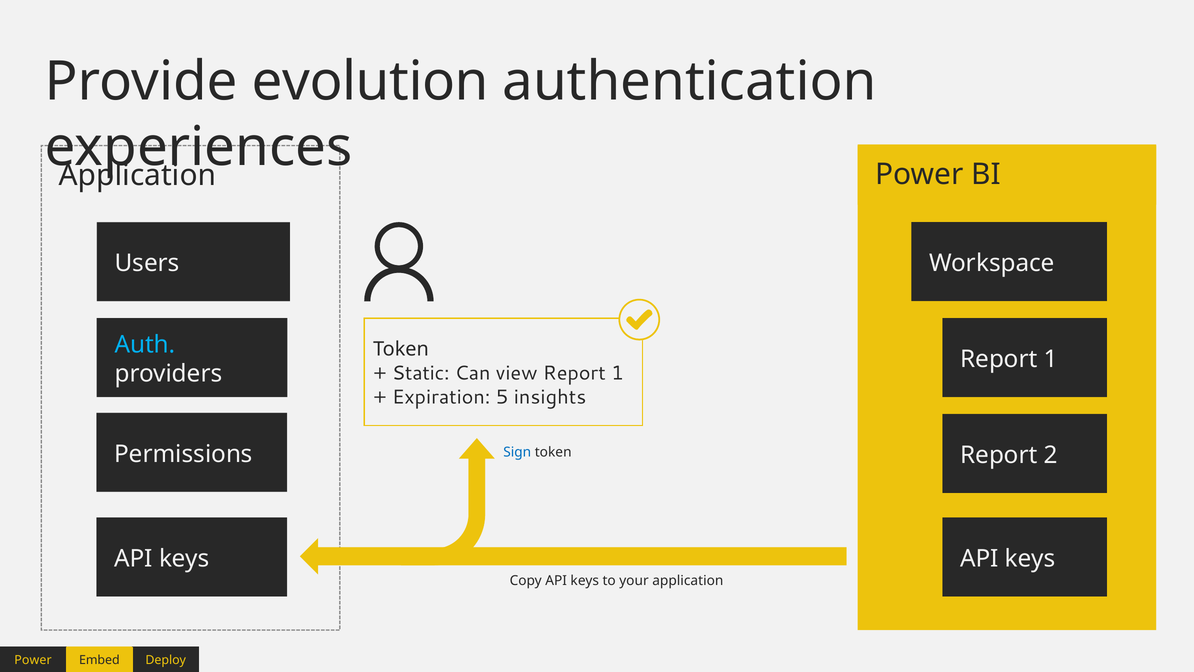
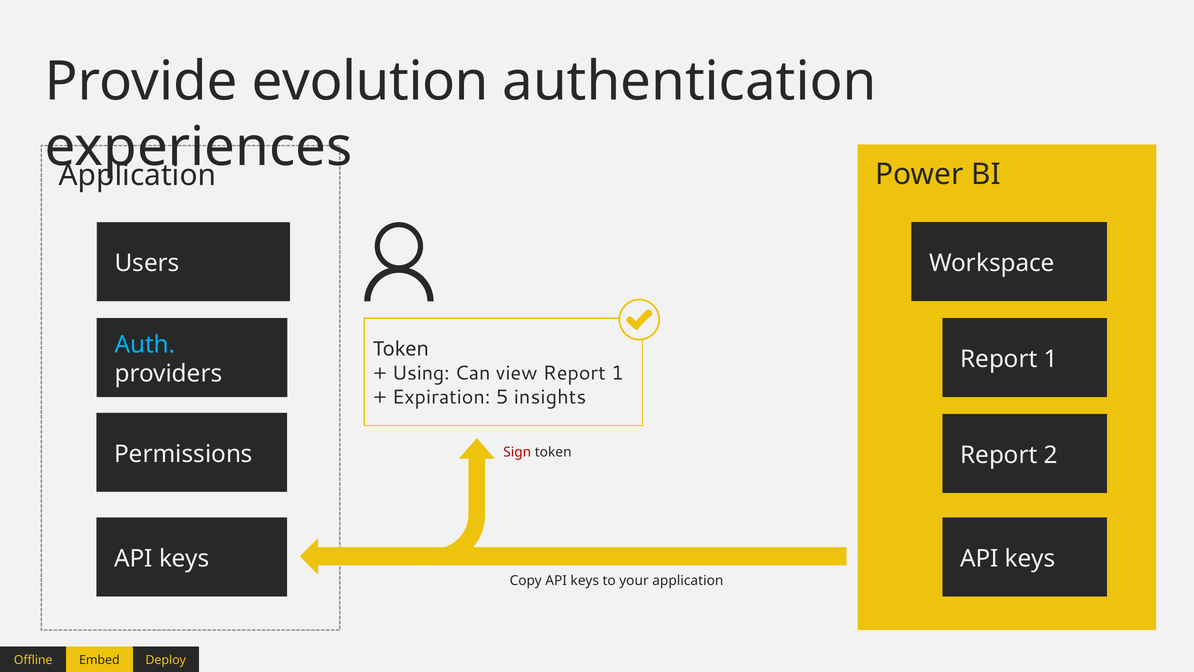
Static: Static -> Using (421, 373)
Sign colour: blue -> red (517, 452)
Power: Power -> Offline (33, 660)
